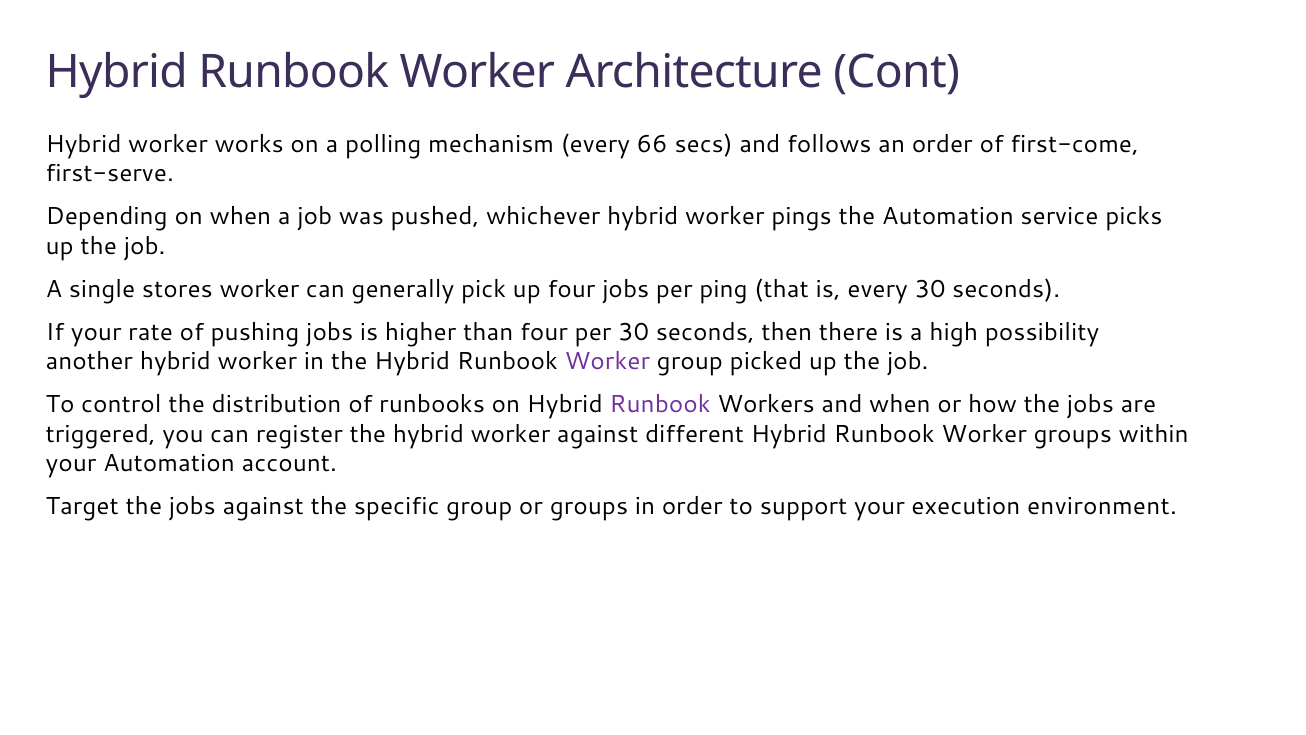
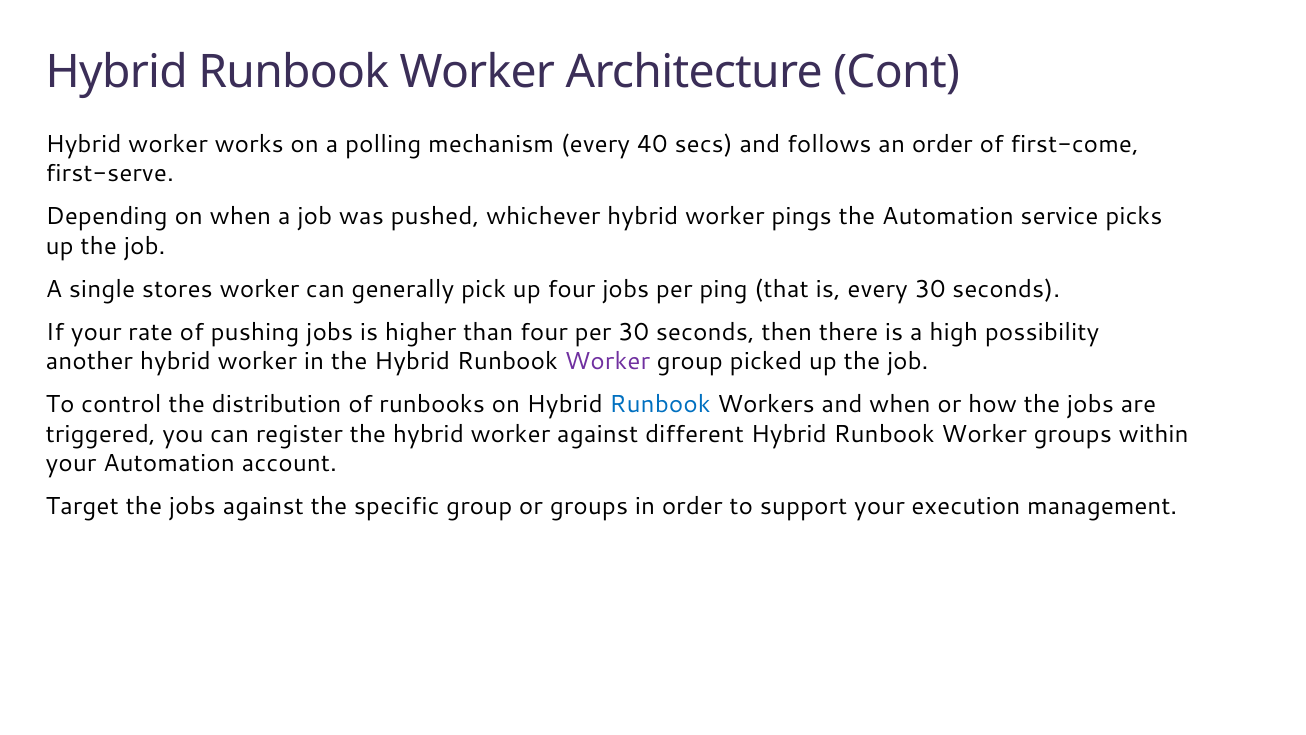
66: 66 -> 40 (652, 144)
Runbook colour: purple -> blue (660, 405)
environment: environment -> management (1102, 506)
